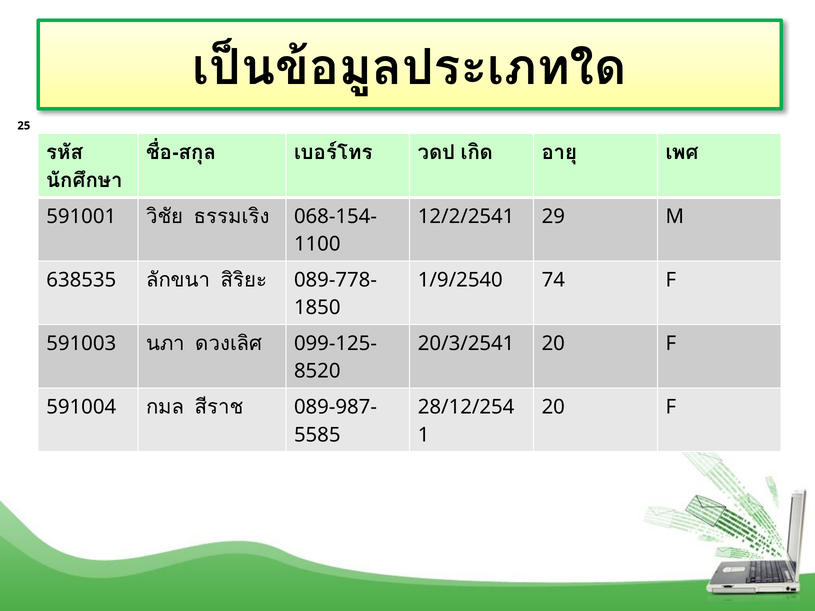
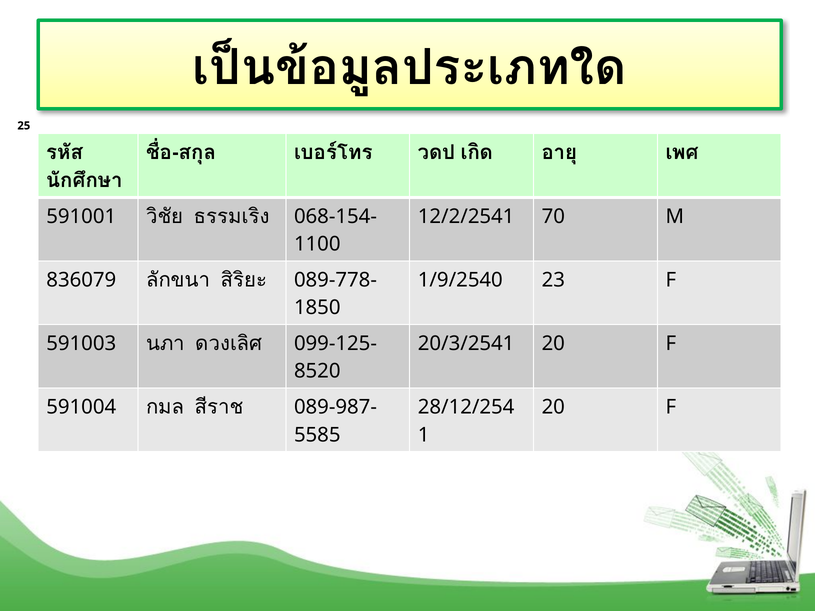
29: 29 -> 70 (553, 216)
638535: 638535 -> 836079 (81, 280)
74: 74 -> 23 (553, 280)
